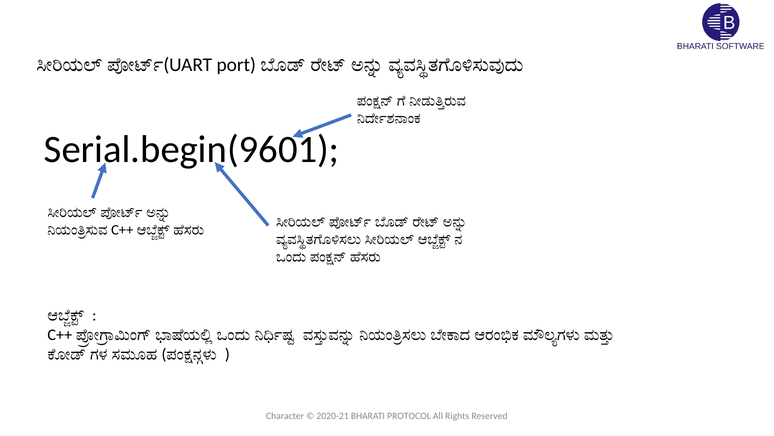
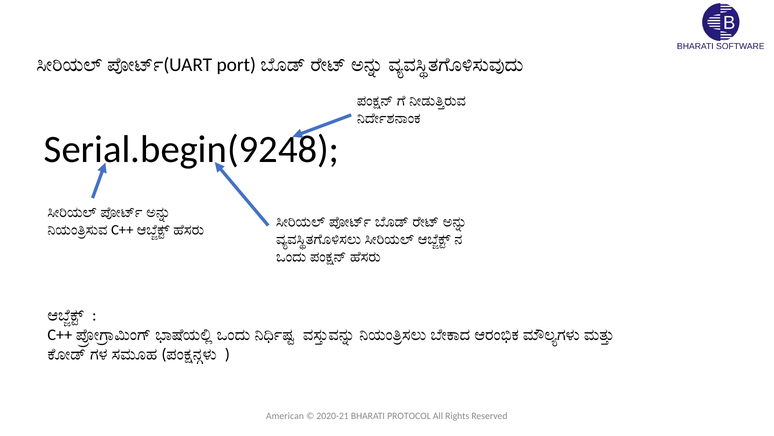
Serial.begin(9601: Serial.begin(9601 -> Serial.begin(9248 (191, 149)
Character: Character -> American (285, 416)
